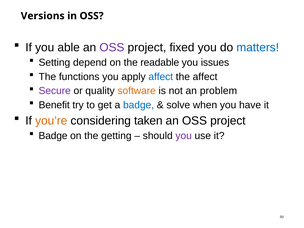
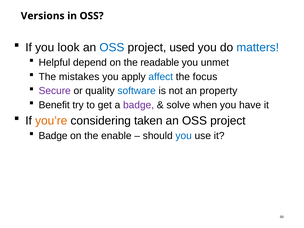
able: able -> look (69, 47)
OSS colour: purple -> blue (112, 47)
fixed: fixed -> used (182, 47)
Setting: Setting -> Helpful (54, 62)
issues: issues -> unmet (215, 62)
functions: functions -> mistakes (79, 77)
the affect: affect -> focus (205, 77)
software colour: orange -> blue (137, 91)
problem: problem -> property (219, 91)
badge colour: blue -> purple (139, 105)
getting: getting -> enable (116, 136)
you colour: purple -> blue (184, 136)
